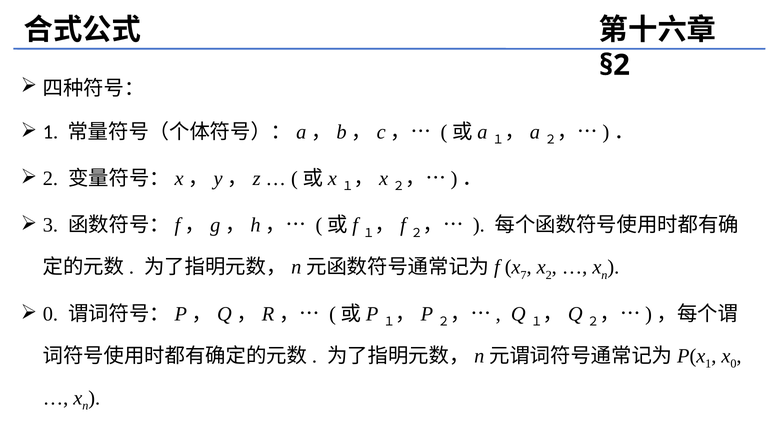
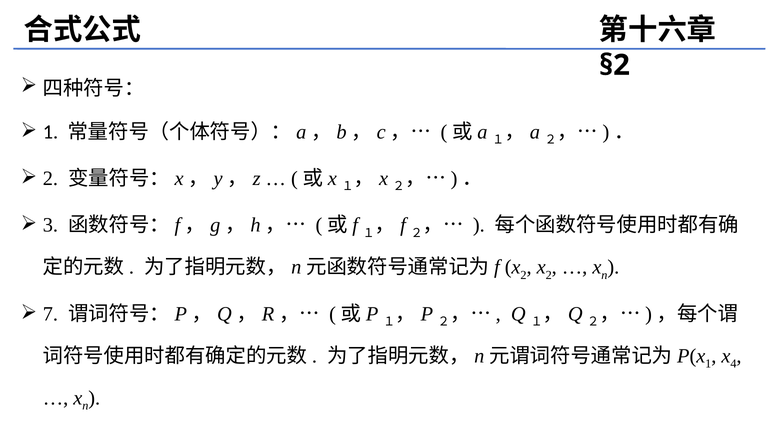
7: 7 -> 2 (524, 275)
0: 0 -> 7 (50, 314)
0: 0 -> 4 (733, 364)
